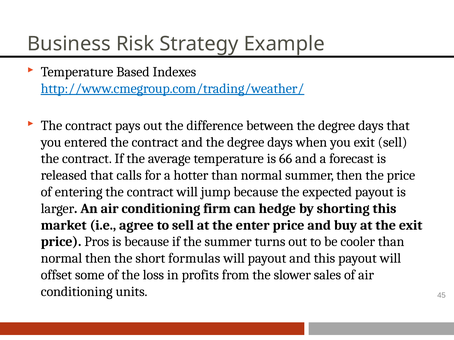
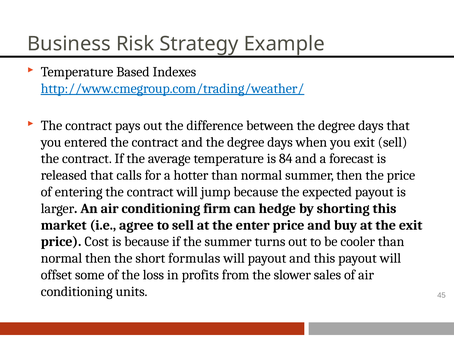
66: 66 -> 84 (286, 159)
Pros: Pros -> Cost (97, 242)
